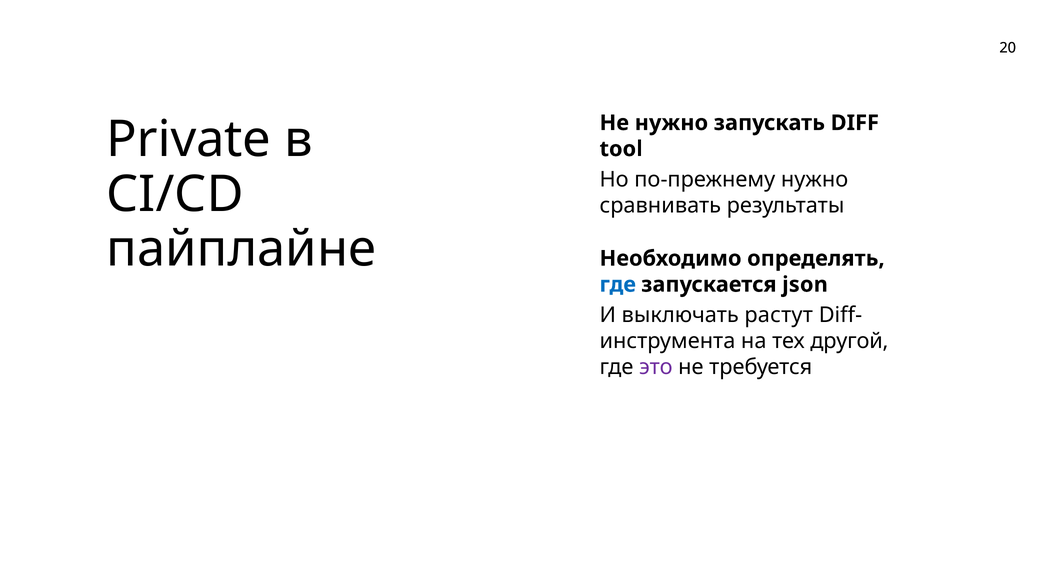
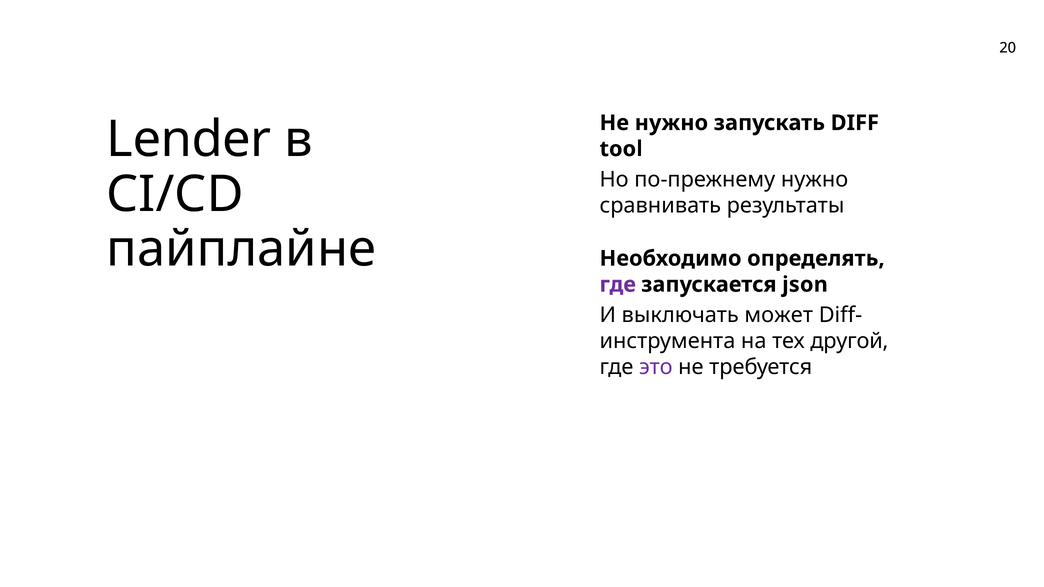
Private: Private -> Lender (189, 140)
где colour: blue -> purple (618, 285)
растут: растут -> может (779, 315)
